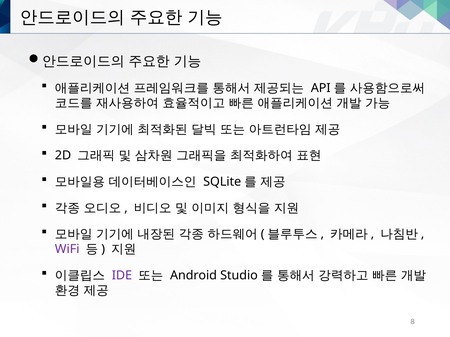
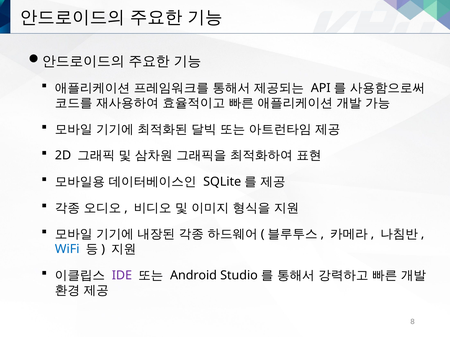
WiFi colour: purple -> blue (67, 250)
